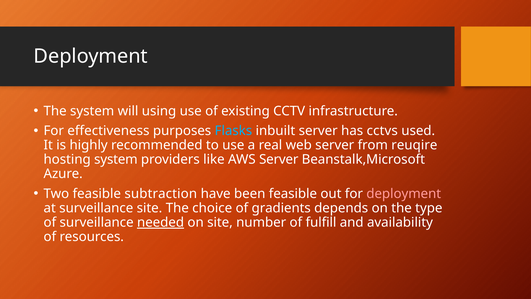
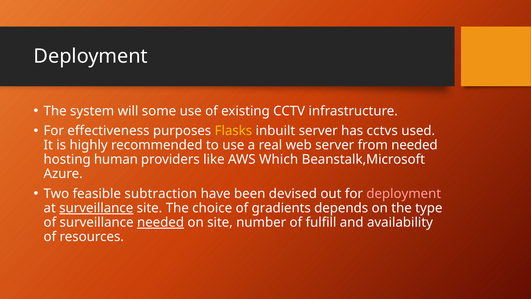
using: using -> some (159, 111)
Flasks colour: light blue -> yellow (233, 131)
from reuqire: reuqire -> needed (414, 145)
hosting system: system -> human (116, 159)
AWS Server: Server -> Which (279, 159)
been feasible: feasible -> devised (293, 194)
surveillance underline: none -> present (96, 208)
